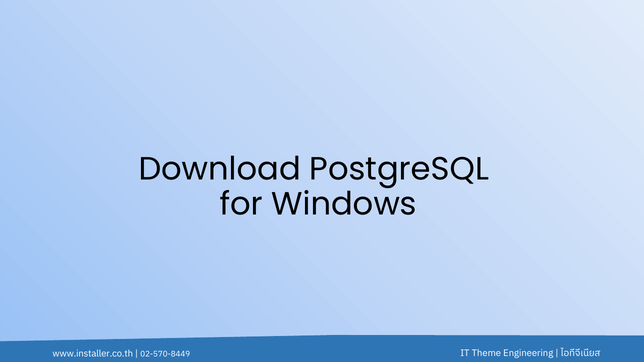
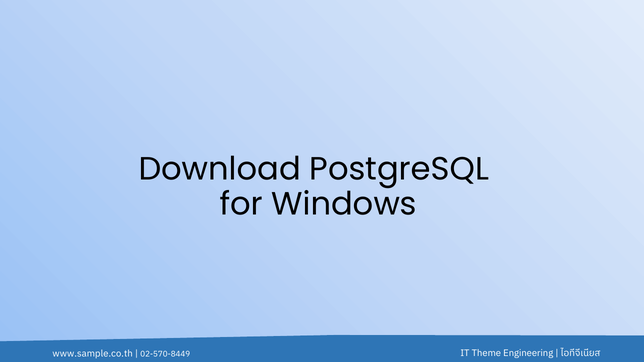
www.installer.co.th: www.installer.co.th -> www.sample.co.th (93, 354)
